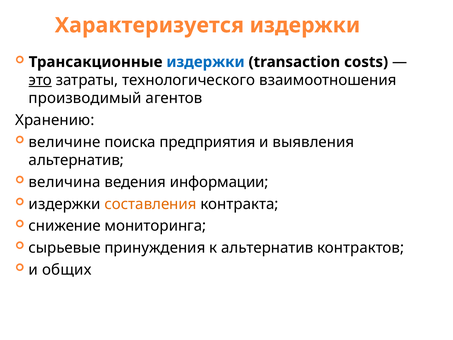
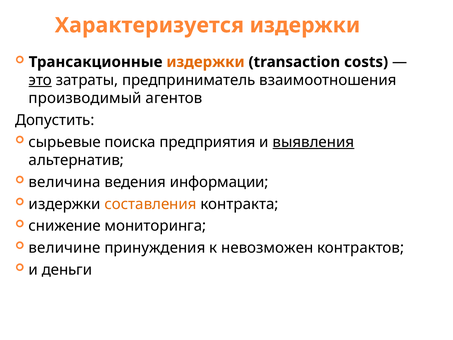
издержки colour: blue -> orange (205, 62)
технологического: технологического -> предприниматель (189, 80)
Хранению: Хранению -> Допустить (55, 120)
величине: величине -> сырьевые (65, 142)
выявления underline: none -> present (313, 142)
сырьевые: сырьевые -> величине (65, 248)
к альтернатив: альтернатив -> невозможен (267, 248)
общих: общих -> деньги (67, 270)
